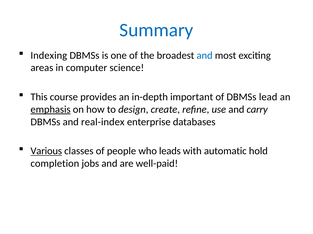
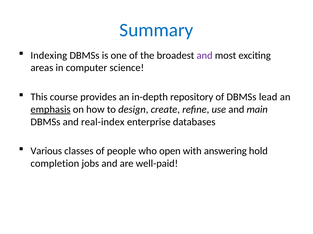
and colour: blue -> purple (205, 56)
important: important -> repository (192, 97)
carry: carry -> main (257, 110)
Various underline: present -> none (46, 151)
leads: leads -> open (170, 151)
automatic: automatic -> answering (225, 151)
